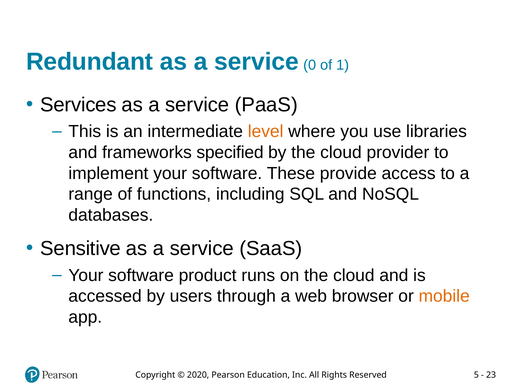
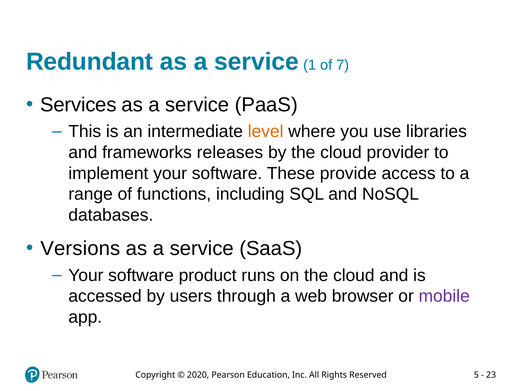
0: 0 -> 1 (310, 65)
1: 1 -> 7 (343, 65)
specified: specified -> releases (230, 152)
Sensitive: Sensitive -> Versions (80, 248)
mobile colour: orange -> purple (444, 296)
